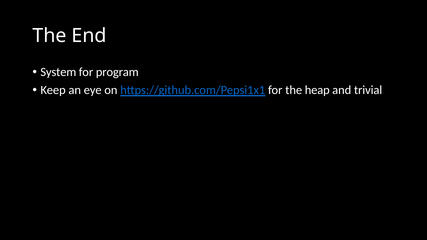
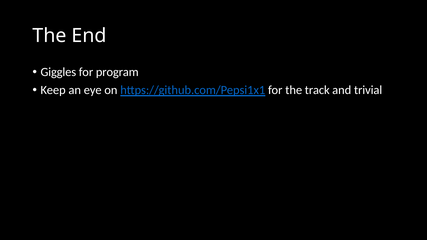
System: System -> Giggles (58, 72)
heap: heap -> track (317, 90)
